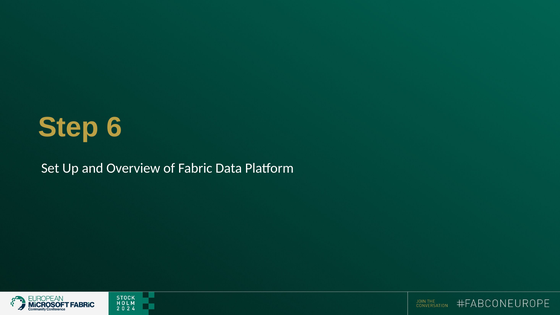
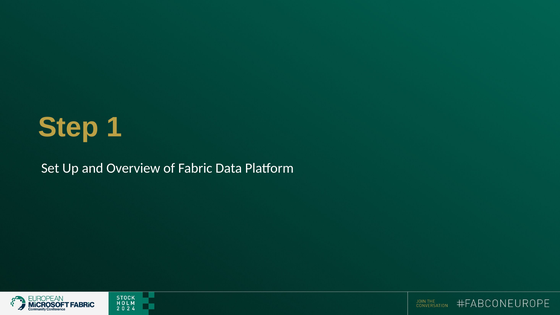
6: 6 -> 1 (114, 127)
